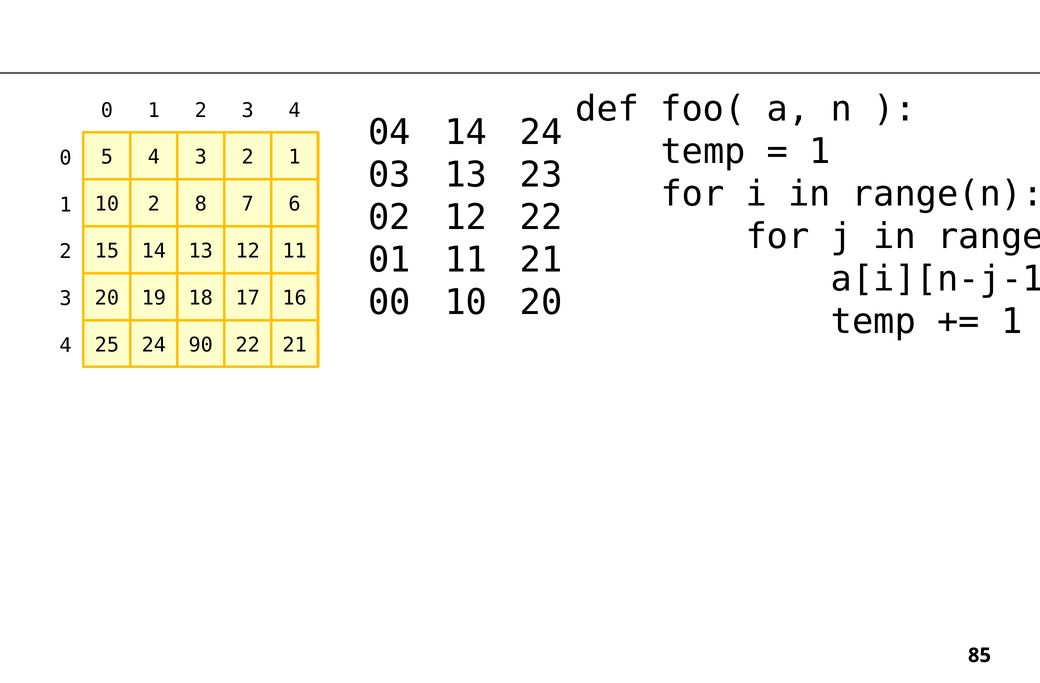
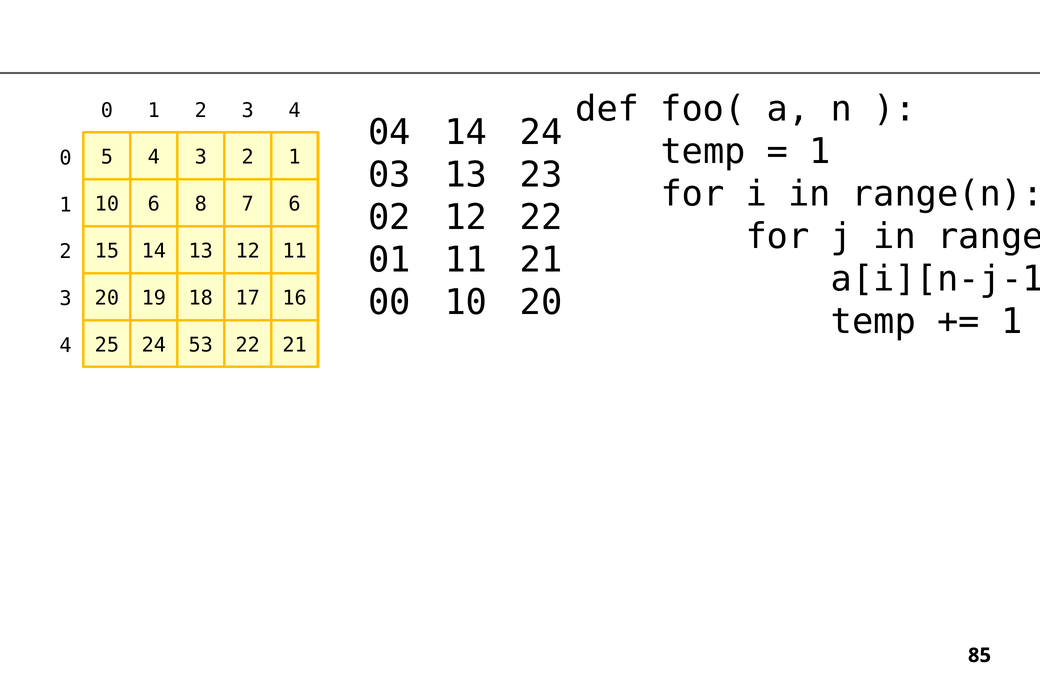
10 2: 2 -> 6 (154, 204)
90: 90 -> 53 (201, 345)
